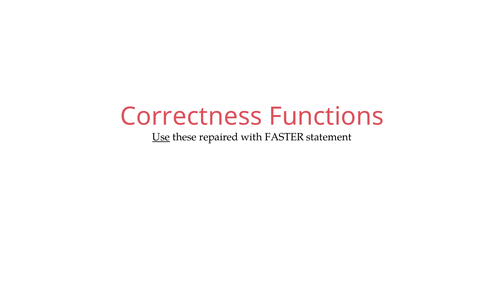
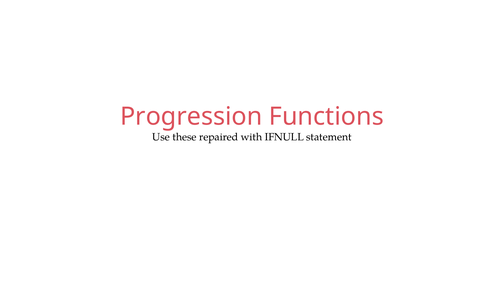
Correctness: Correctness -> Progression (191, 116)
Use underline: present -> none (161, 137)
FASTER: FASTER -> IFNULL (284, 137)
